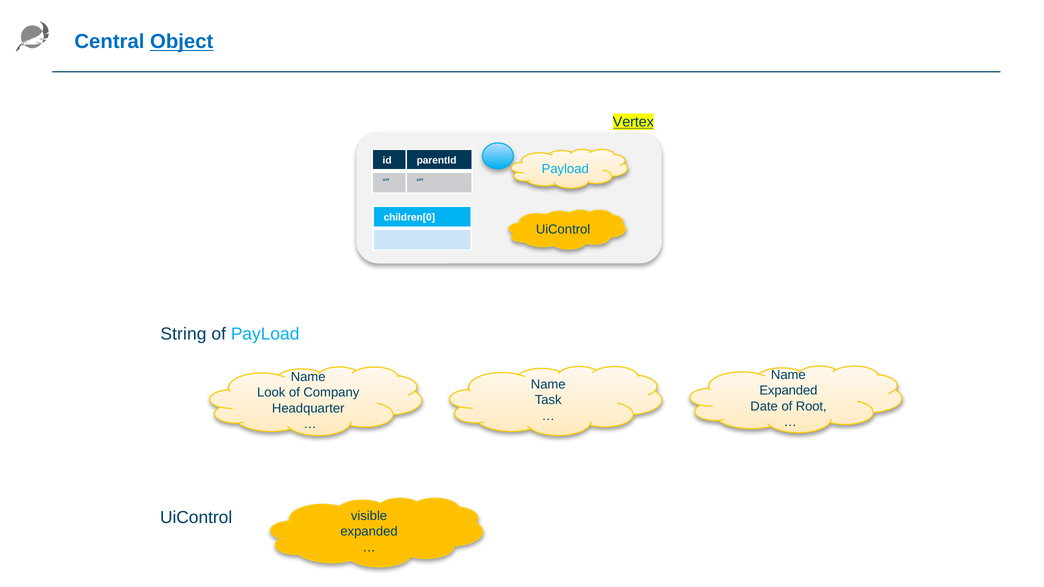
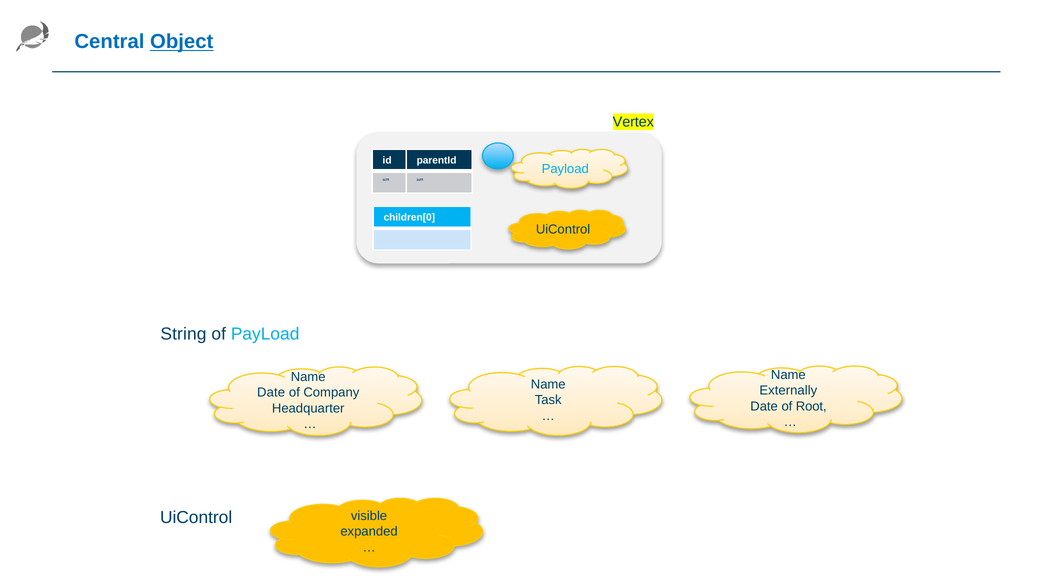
Vertex underline: present -> none (633, 122)
Expanded: Expanded -> Externally (788, 391)
Look: Look -> Date (271, 393)
